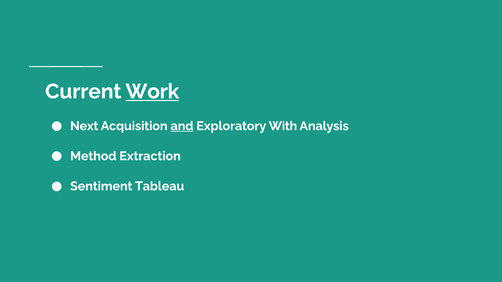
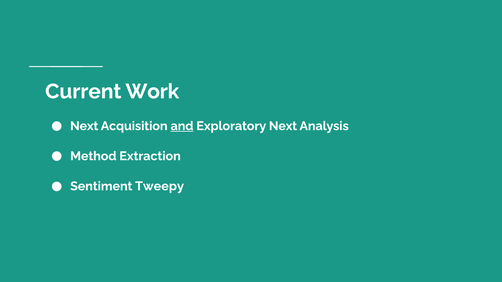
Work underline: present -> none (152, 92)
Exploratory With: With -> Next (283, 126)
Tableau: Tableau -> Tweepy (160, 186)
